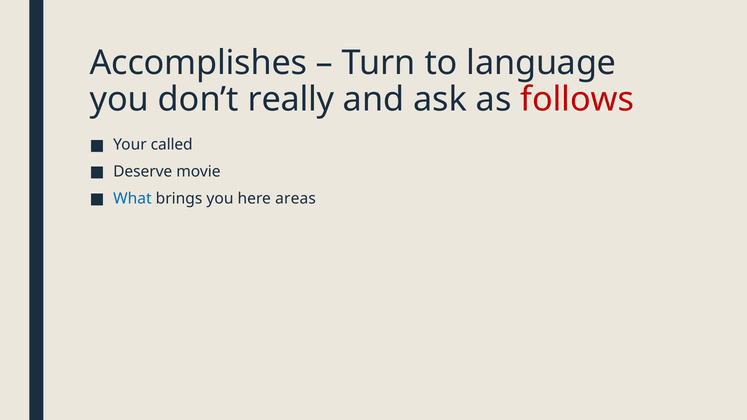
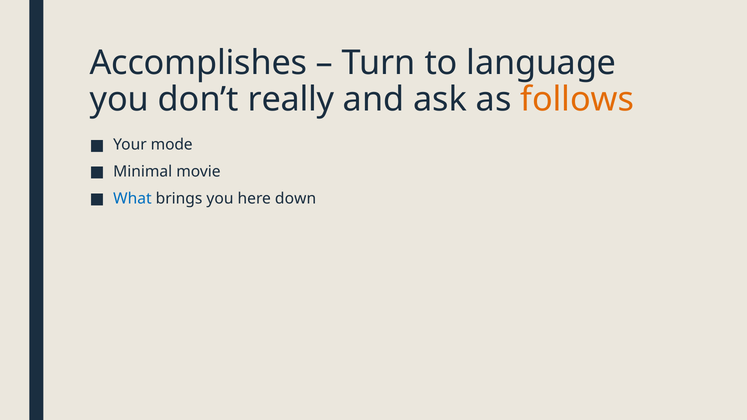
follows colour: red -> orange (577, 99)
called: called -> mode (172, 145)
Deserve: Deserve -> Minimal (143, 172)
areas: areas -> down (296, 199)
